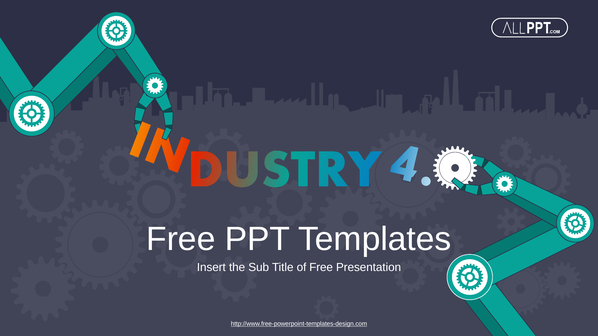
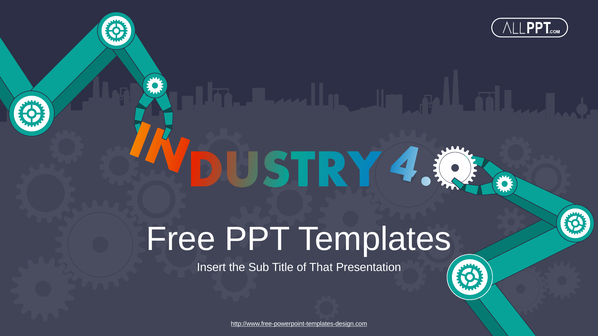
of Free: Free -> That (321, 268)
